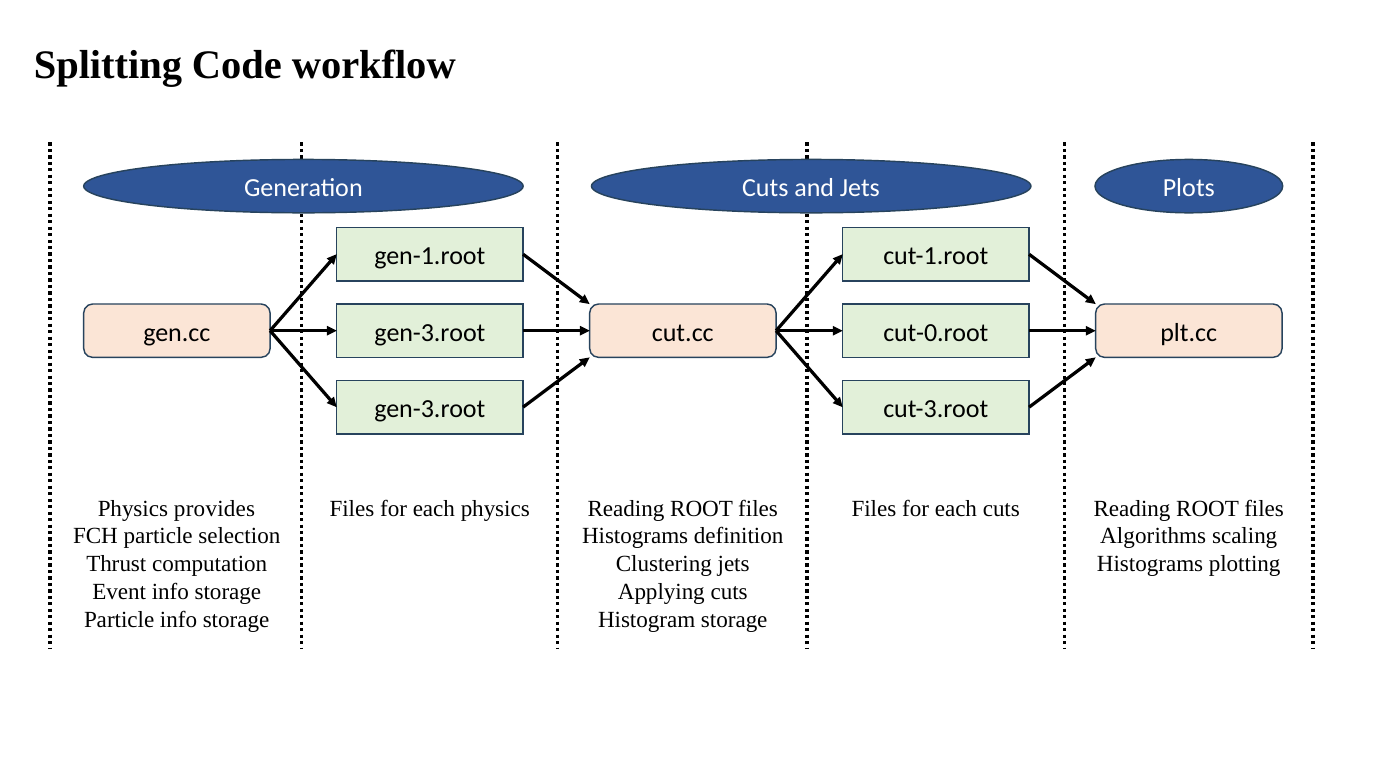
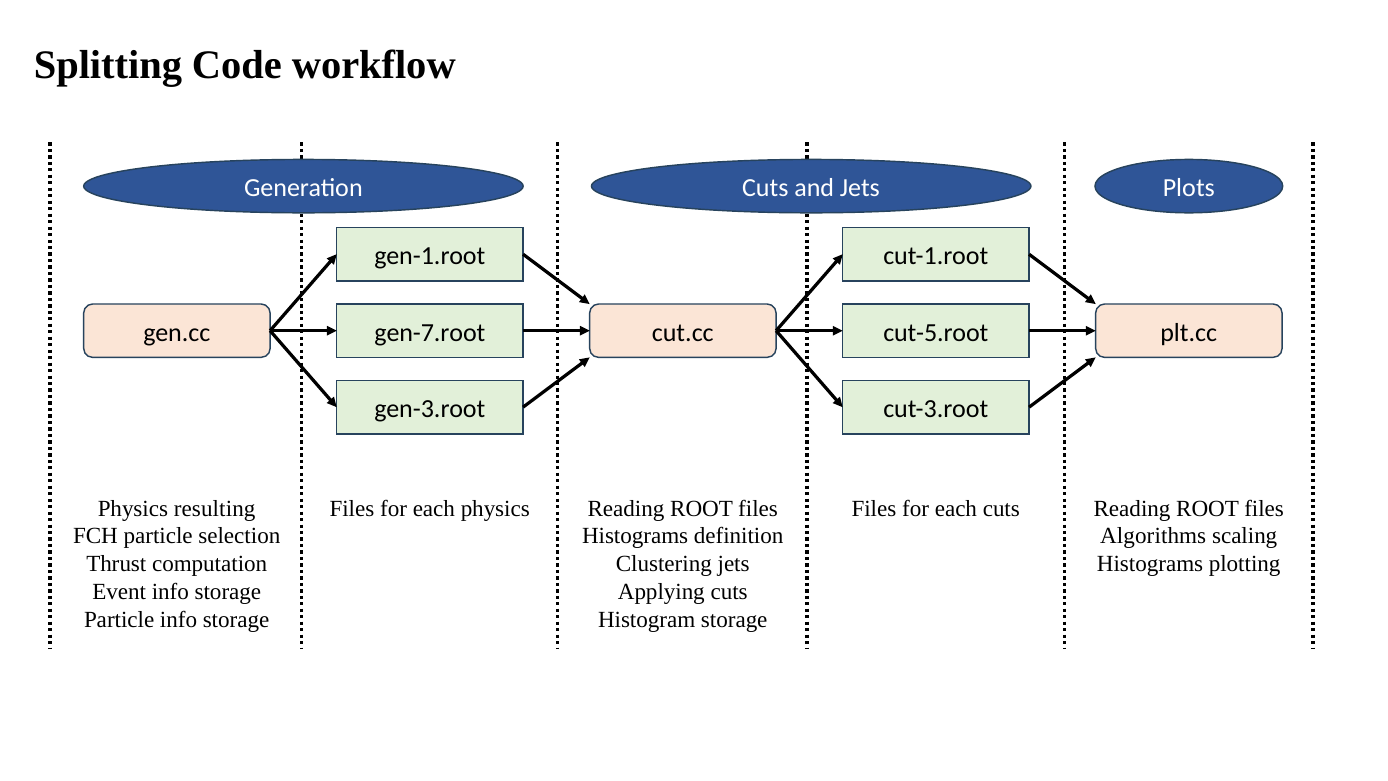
gen-3.root: gen-3.root -> gen-7.root (430, 332)
cut-0.root: cut-0.root -> cut-5.root (936, 332)
provides: provides -> resulting (215, 508)
